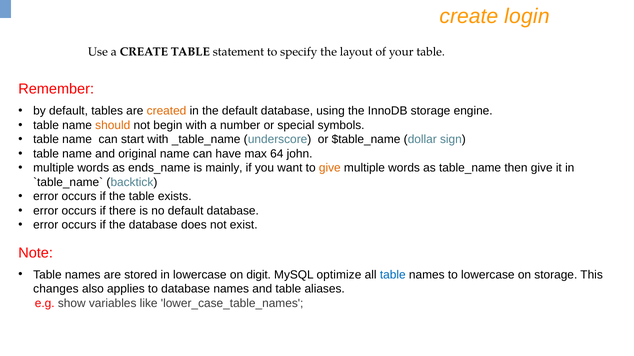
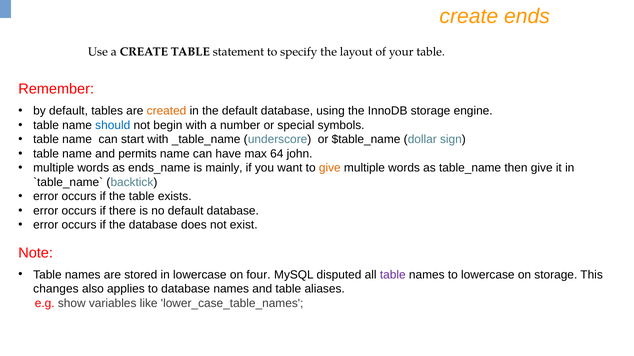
login: login -> ends (527, 17)
should colour: orange -> blue (113, 126)
original: original -> permits (138, 154)
digit: digit -> four (259, 275)
optimize: optimize -> disputed (339, 275)
table colour: blue -> purple (393, 275)
